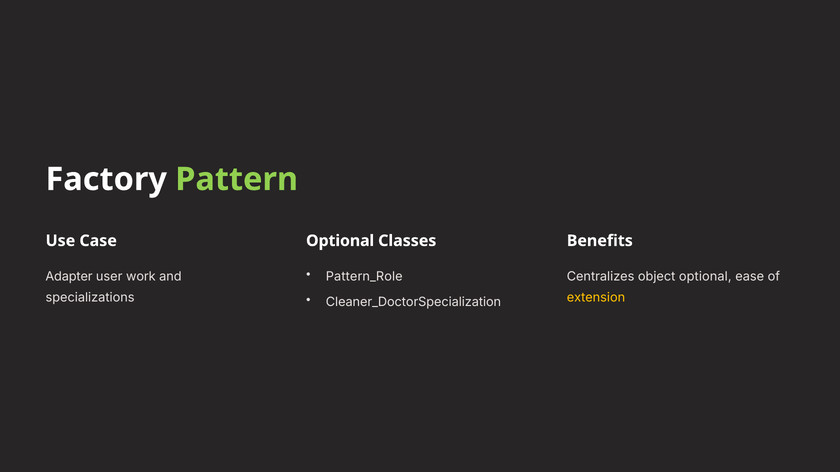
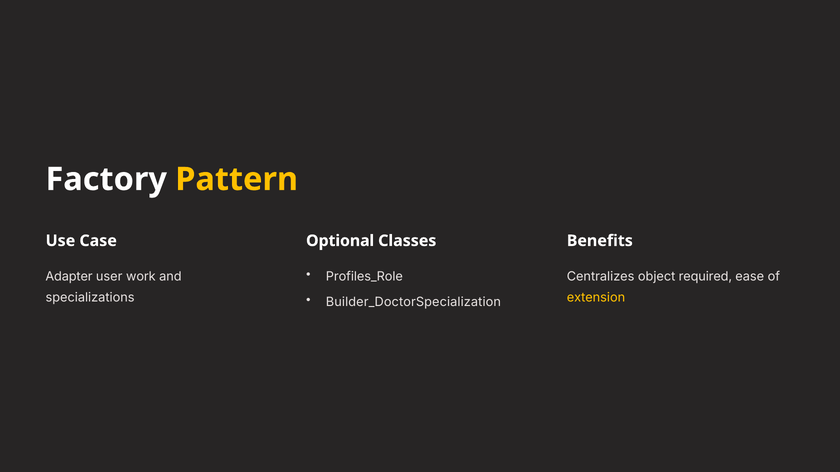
Pattern colour: light green -> yellow (237, 180)
Pattern_Role: Pattern_Role -> Profiles_Role (364, 277)
object optional: optional -> required (705, 277)
Cleaner_DoctorSpecialization: Cleaner_DoctorSpecialization -> Builder_DoctorSpecialization (413, 302)
